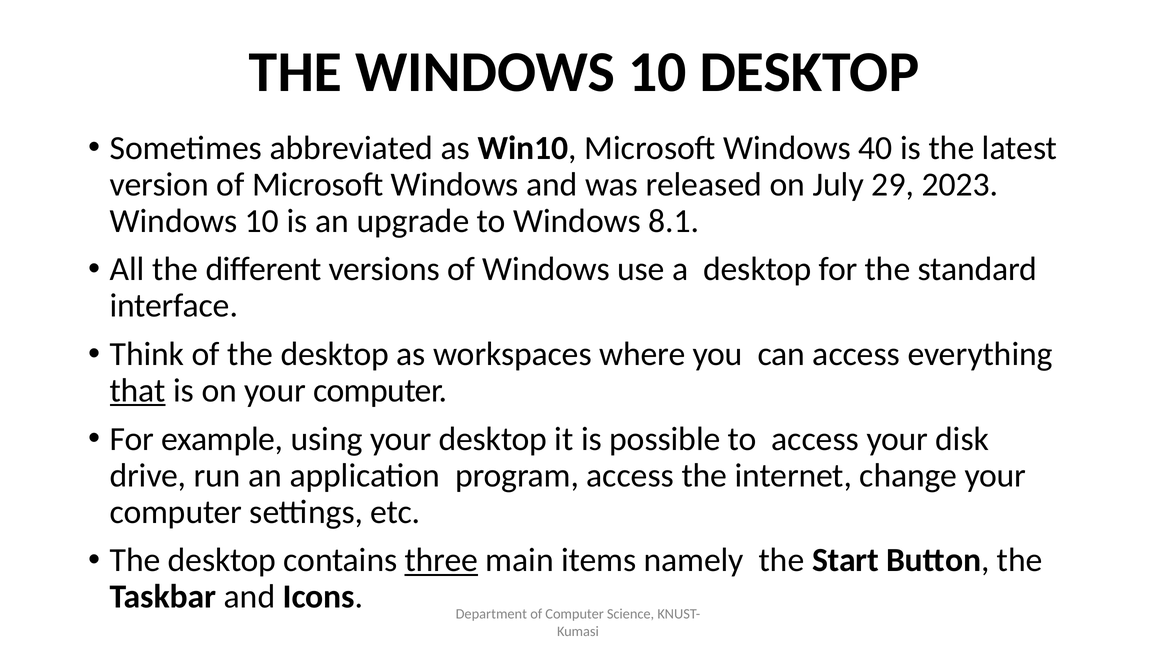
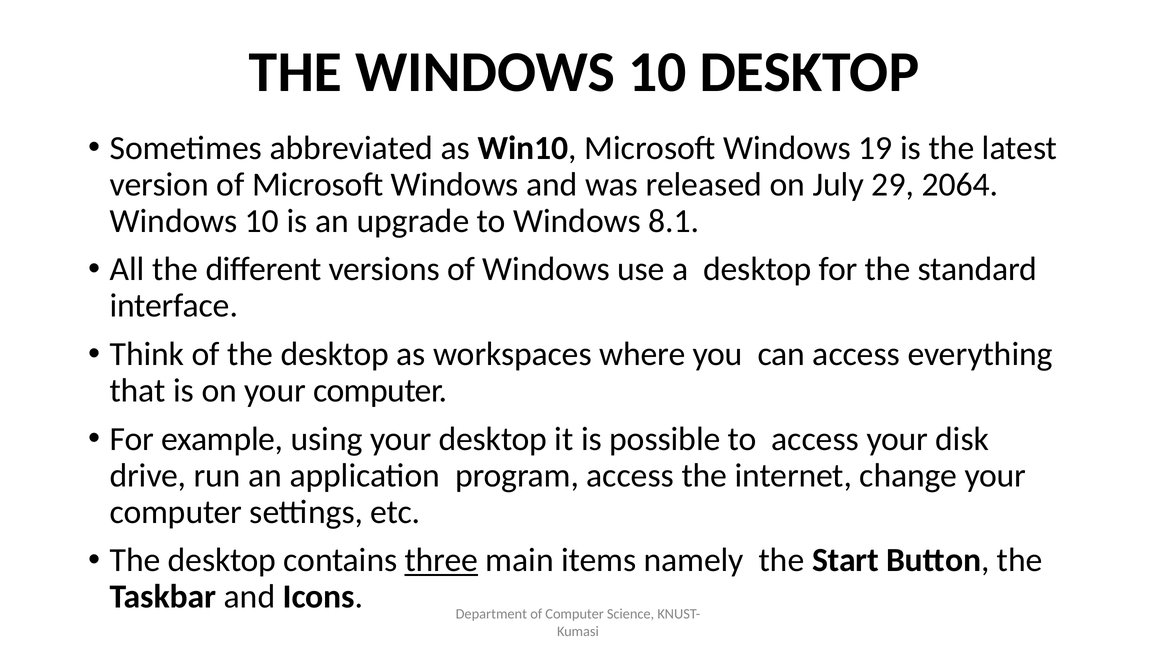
40: 40 -> 19 (876, 148)
2023: 2023 -> 2064 (960, 185)
that underline: present -> none (138, 391)
